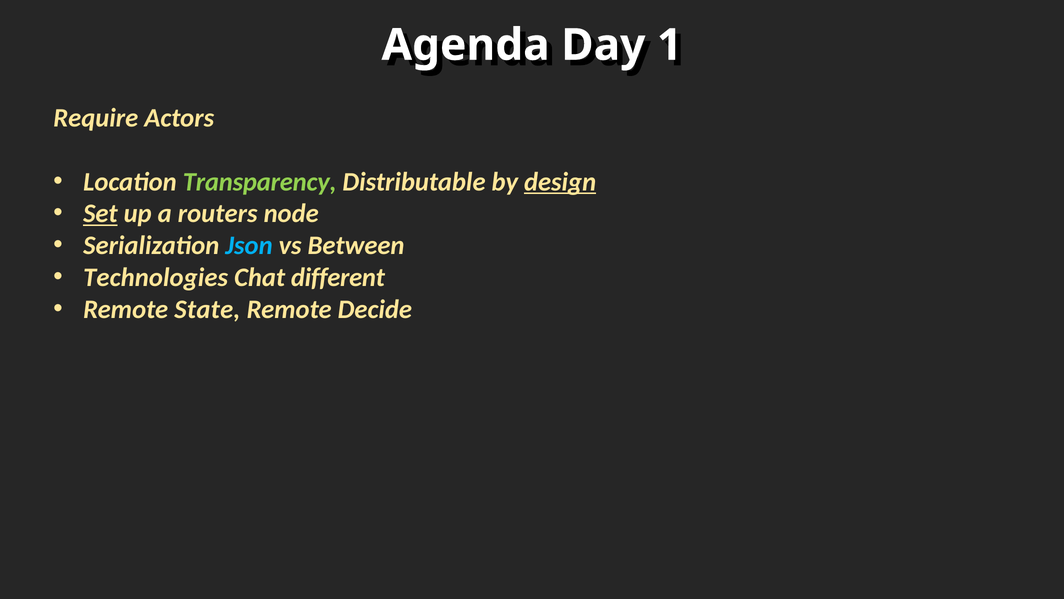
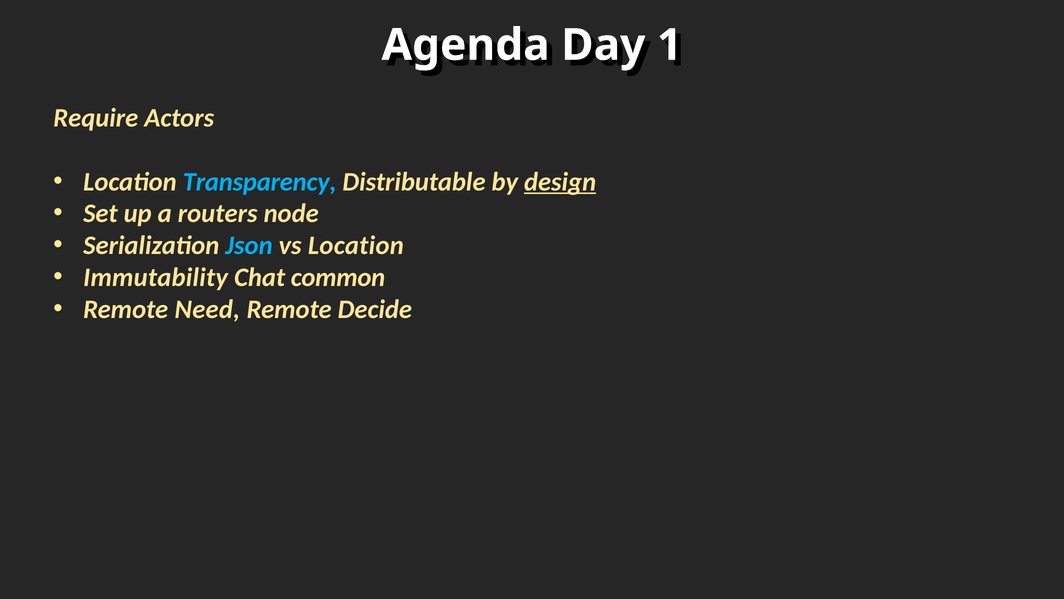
Transparency colour: light green -> light blue (260, 182)
Set underline: present -> none (100, 213)
vs Between: Between -> Location (356, 245)
Technologies: Technologies -> Immutability (156, 277)
different: different -> common (338, 277)
State: State -> Need (207, 309)
